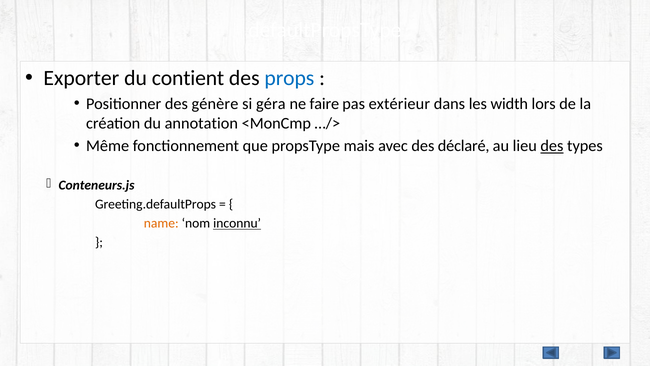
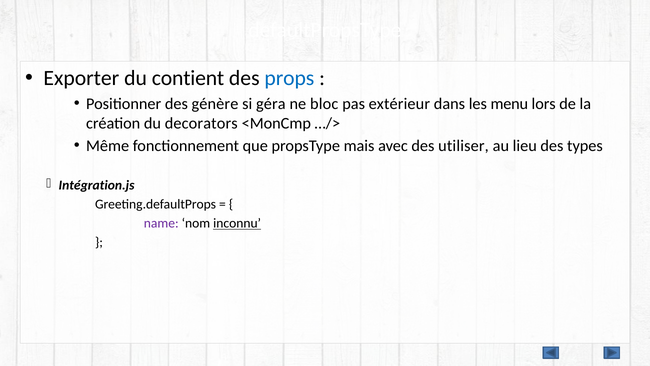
faire: faire -> bloc (324, 104)
width: width -> menu (509, 104)
annotation: annotation -> decorators (201, 123)
déclaré: déclaré -> utiliser (463, 146)
des underline: present -> none (552, 146)
Conteneurs.js: Conteneurs.js -> Intégration.js (97, 185)
name colour: orange -> purple (161, 223)
